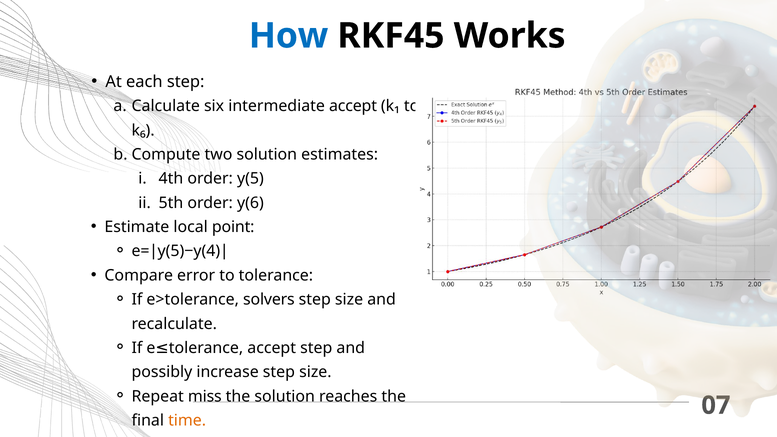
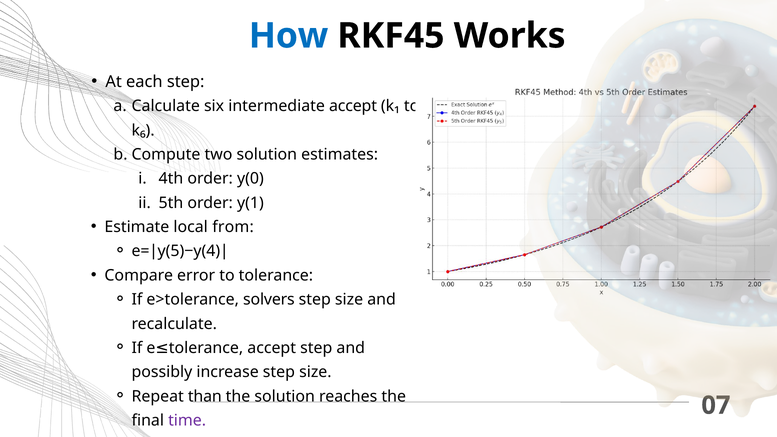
y(5: y(5 -> y(0 (250, 179)
y(6: y(6 -> y(1 (250, 203)
point: point -> from (233, 227)
miss: miss -> than (205, 396)
time colour: orange -> purple (187, 421)
